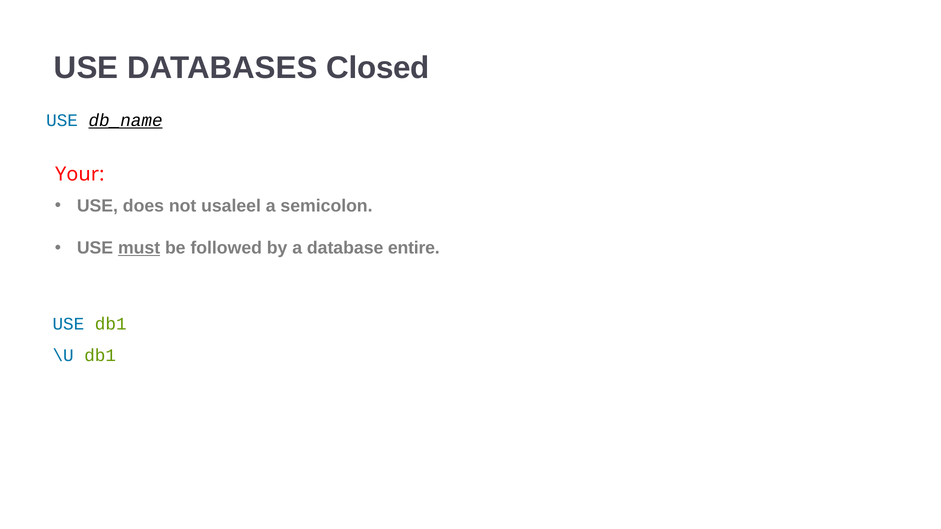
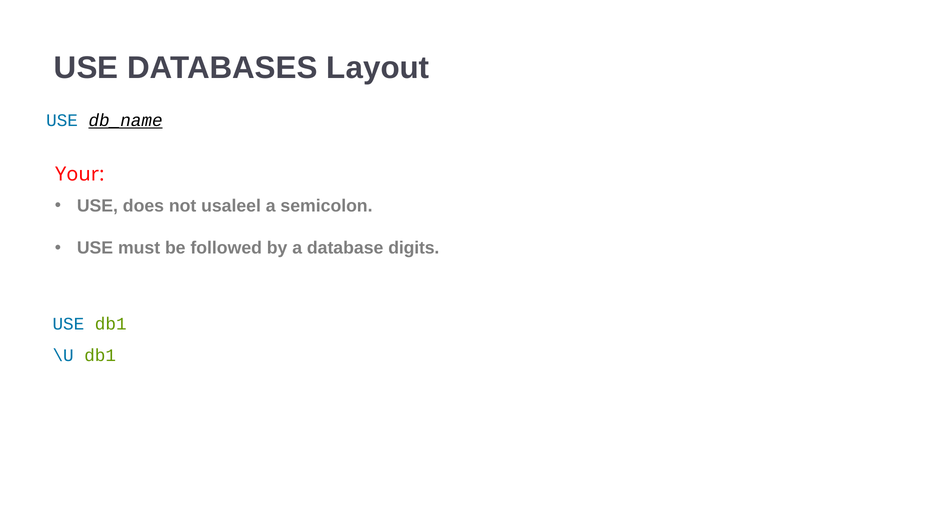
Closed: Closed -> Layout (378, 68)
must underline: present -> none (139, 248)
entire: entire -> digits (414, 248)
